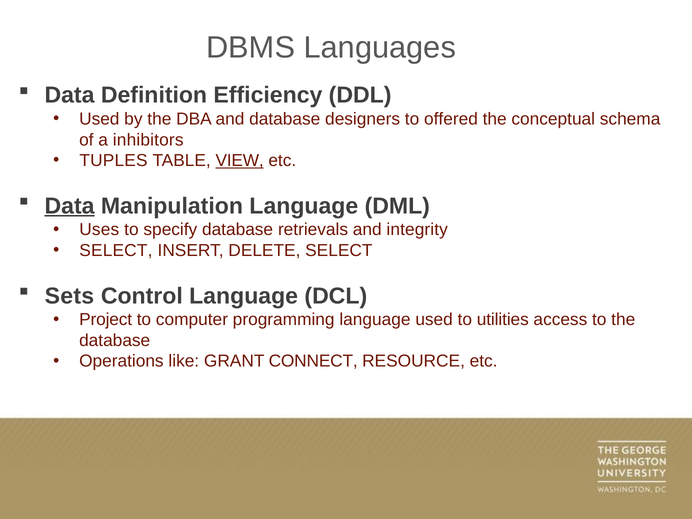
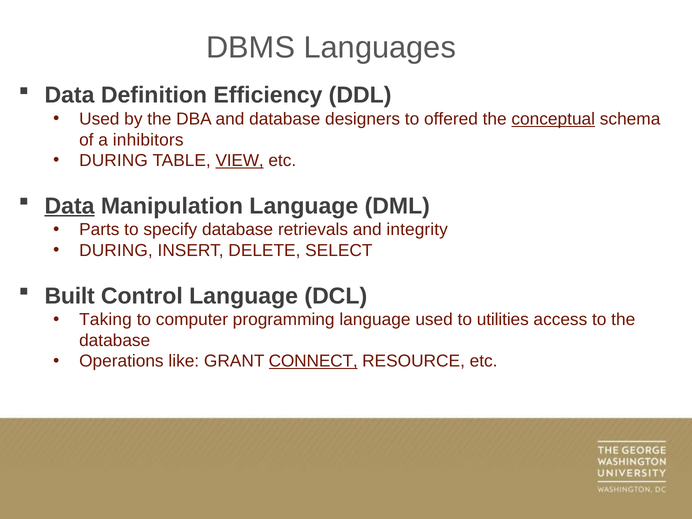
conceptual underline: none -> present (553, 119)
TUPLES: TUPLES -> DURING (114, 161)
Uses: Uses -> Parts (99, 230)
SELECT: SELECT -> DURING (116, 251)
Sets: Sets -> Built (70, 296)
Project: Project -> Taking (105, 320)
CONNECT underline: none -> present (313, 361)
